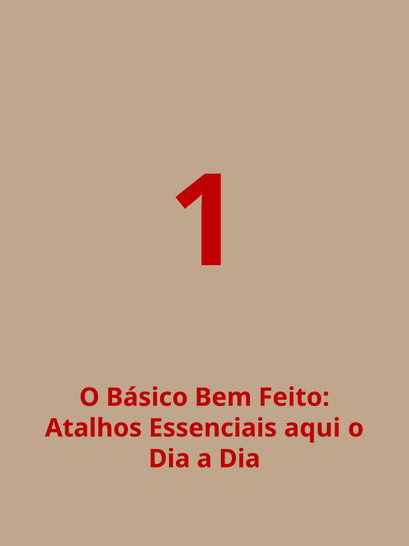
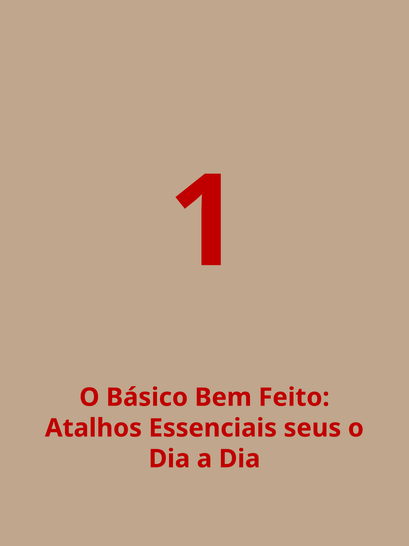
aqui: aqui -> seus (312, 428)
